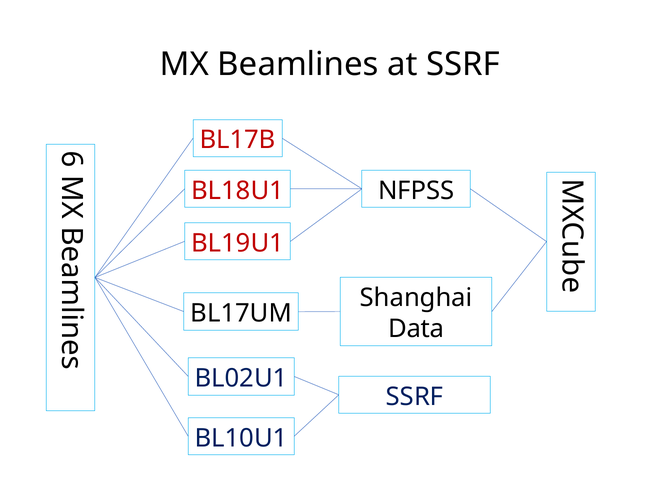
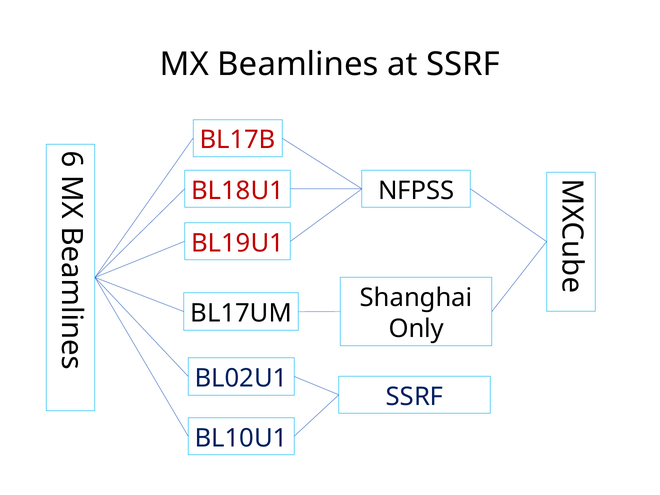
Data: Data -> Only (416, 329)
